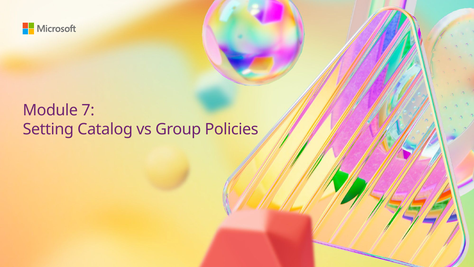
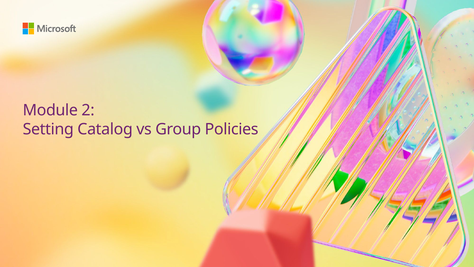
7: 7 -> 2 (88, 110)
